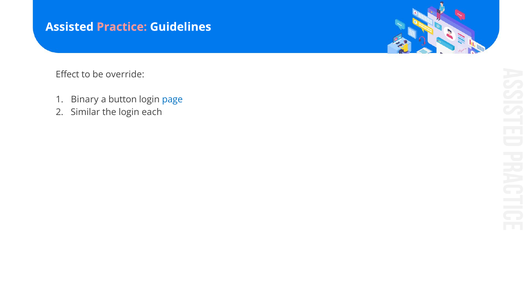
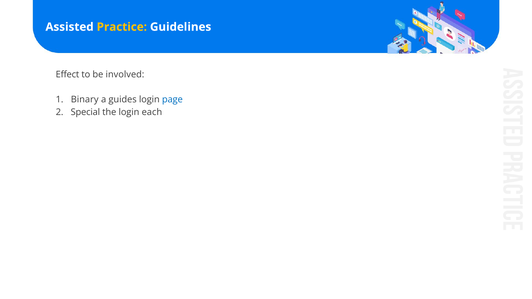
Practice colour: pink -> yellow (122, 27)
override: override -> involved (125, 75)
button: button -> guides (123, 100)
Similar: Similar -> Special (85, 112)
